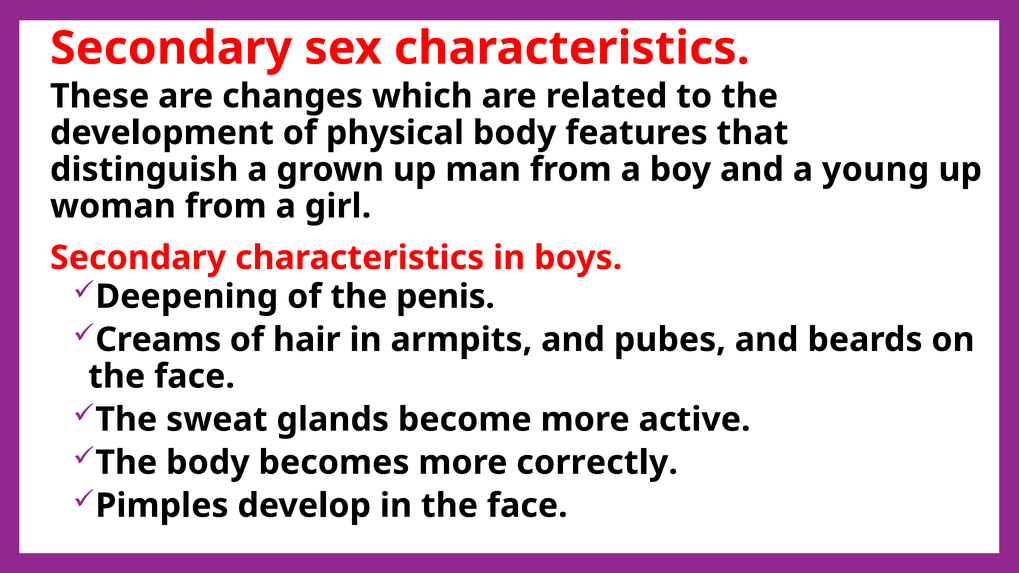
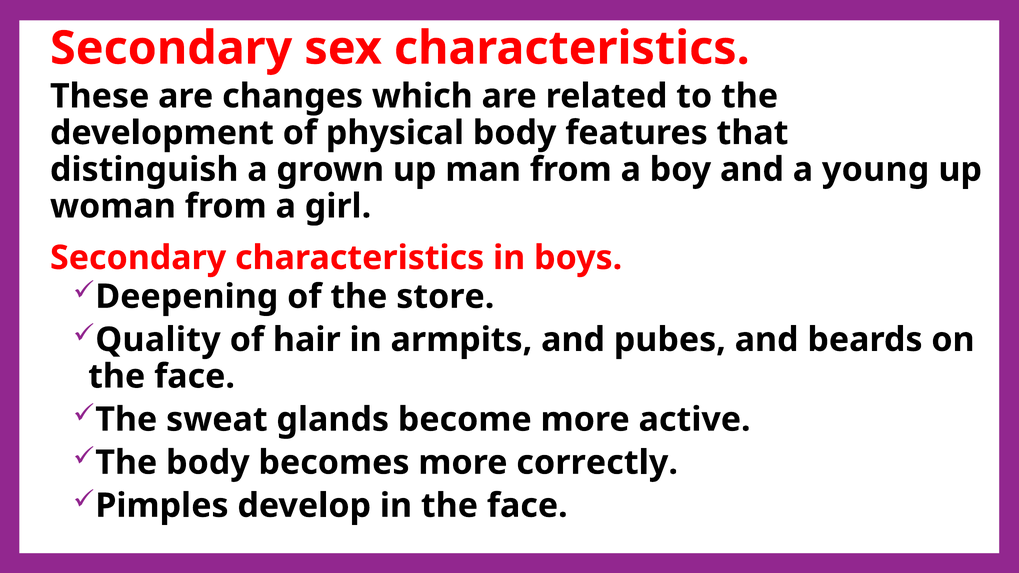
penis: penis -> store (445, 297)
Creams: Creams -> Quality (158, 340)
